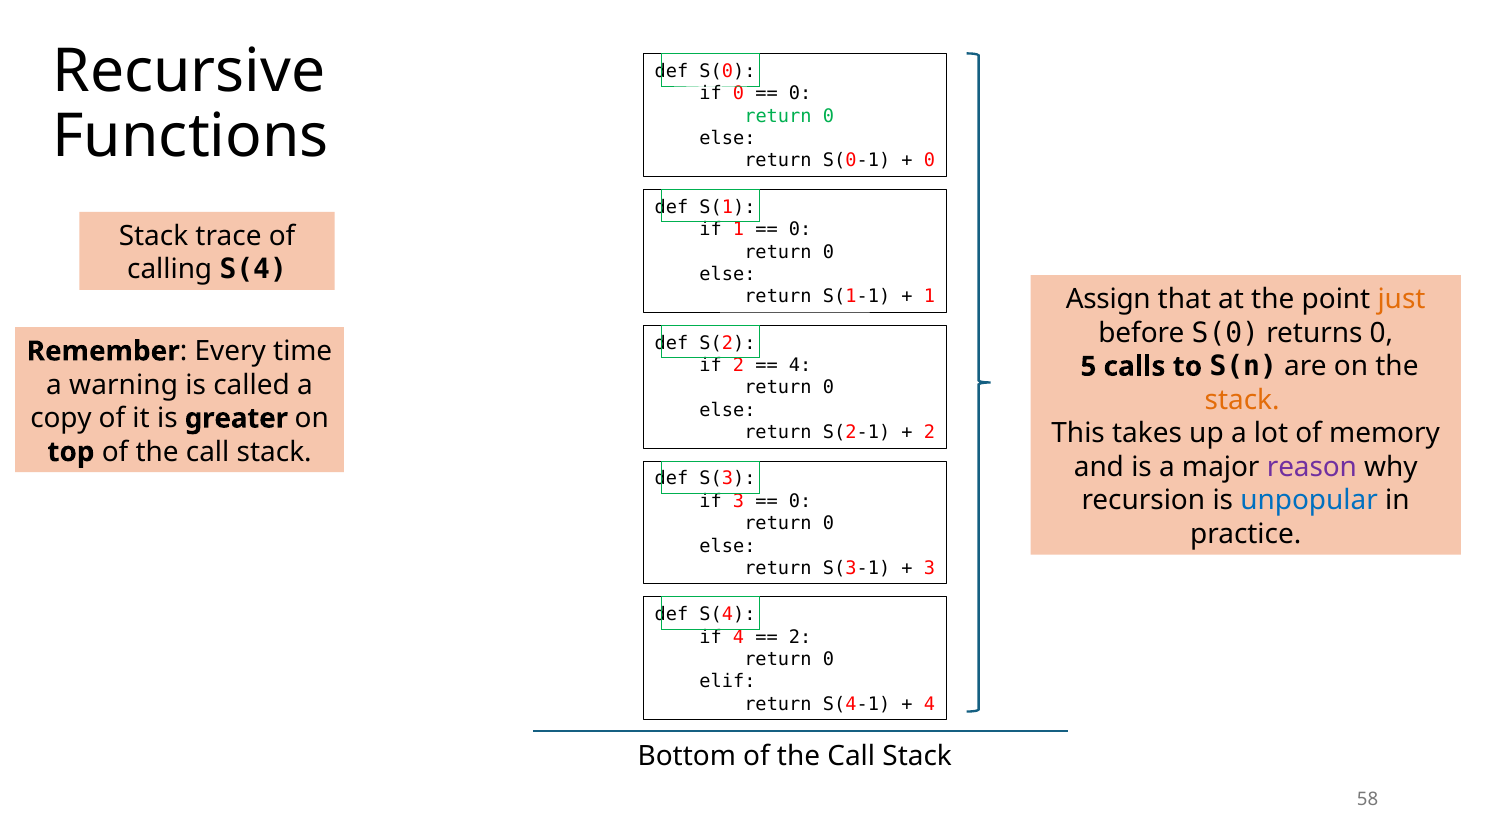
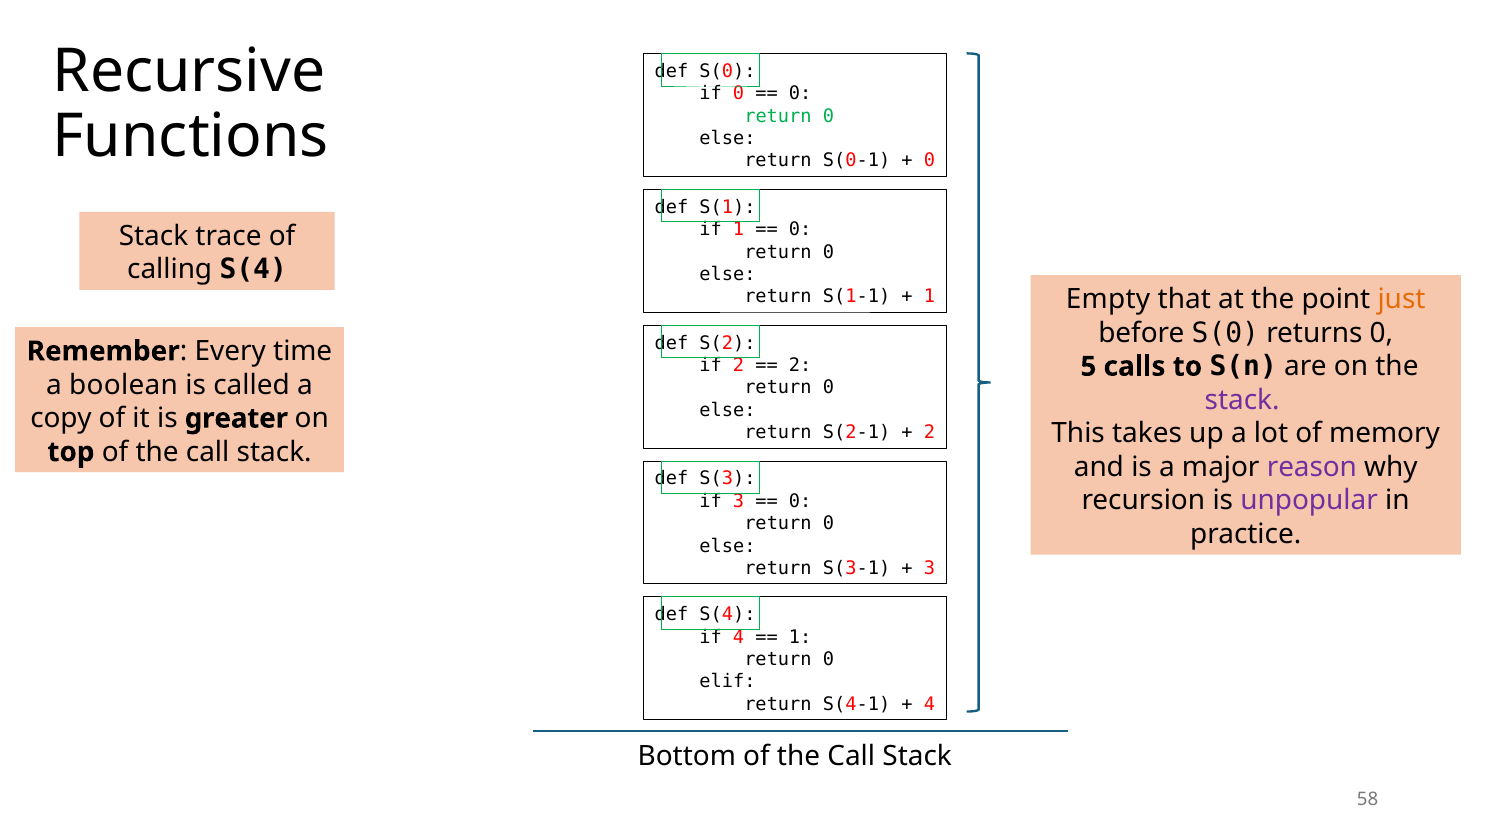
Assign: Assign -> Empty (1108, 299)
4: 4 -> 2 (800, 365)
warning: warning -> boolean (124, 385)
stack colour: orange -> purple (1242, 400)
unpopular colour: blue -> purple (1309, 501)
2: 2 -> 1 (800, 637)
